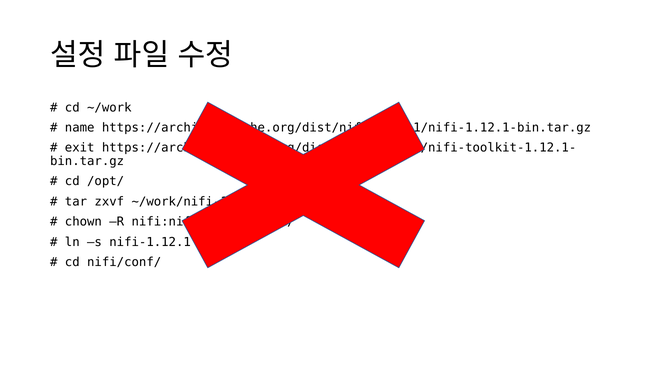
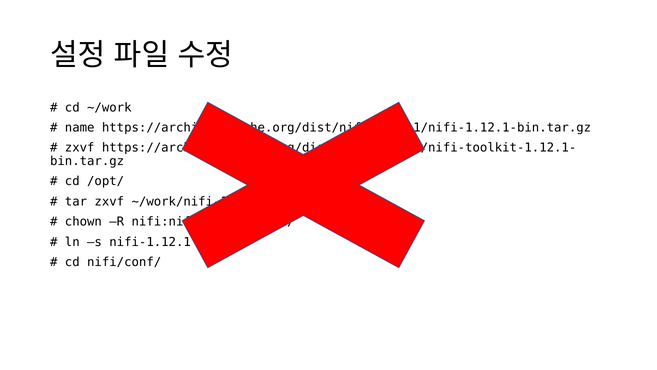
exit: exit -> zxvf (80, 148)
